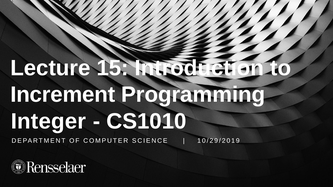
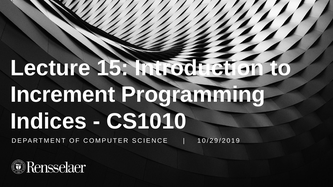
Integer: Integer -> Indices (49, 121)
